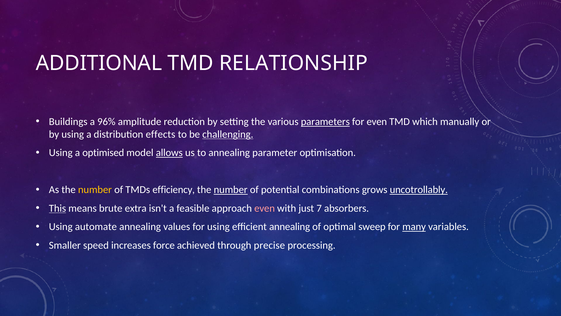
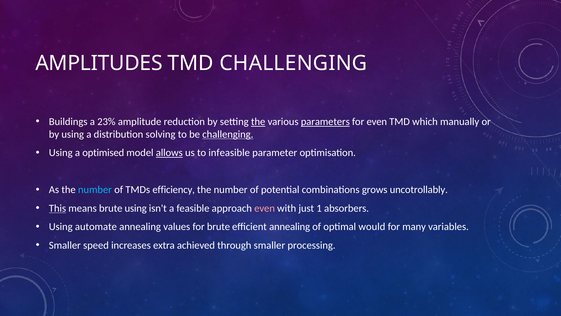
ADDITIONAL: ADDITIONAL -> AMPLITUDES (99, 63)
TMD RELATIONSHIP: RELATIONSHIP -> CHALLENGING (293, 63)
96%: 96% -> 23% (106, 122)
the underline: none -> present (258, 122)
effects: effects -> solving (161, 134)
to annealing: annealing -> infeasible (229, 153)
number colour: yellow -> light blue (95, 190)
number underline: present -> none (231, 190)
uncotrollably underline: present -> none (419, 190)
brute extra: extra -> using (136, 208)
7: 7 -> 1 (319, 208)
for using: using -> brute (219, 226)
sweep: sweep -> would (372, 226)
many underline: present -> none (414, 226)
force: force -> extra (164, 245)
through precise: precise -> smaller (269, 245)
